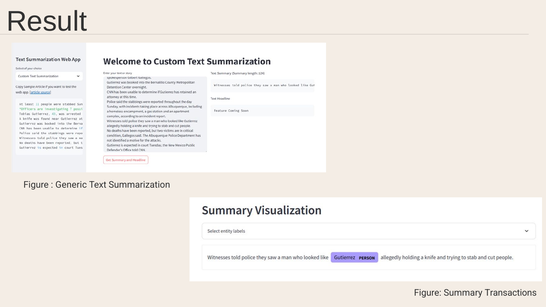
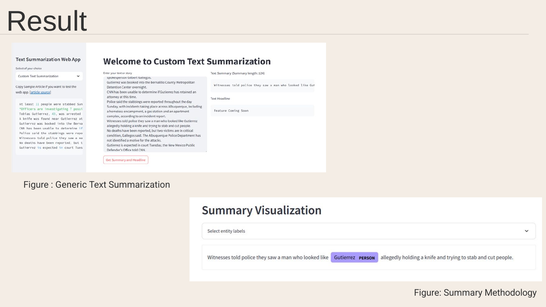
Transactions: Transactions -> Methodology (511, 293)
